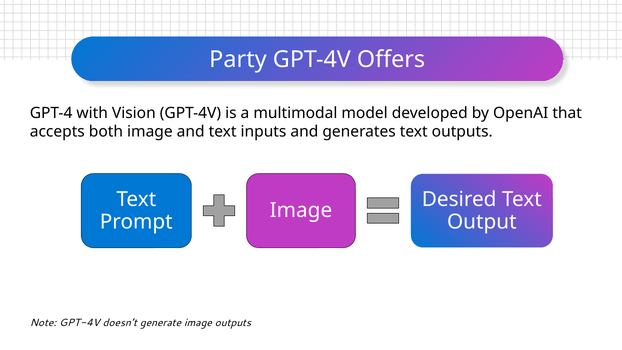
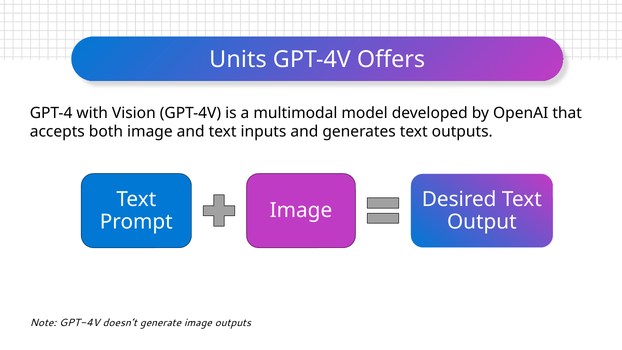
Party: Party -> Units (238, 60)
